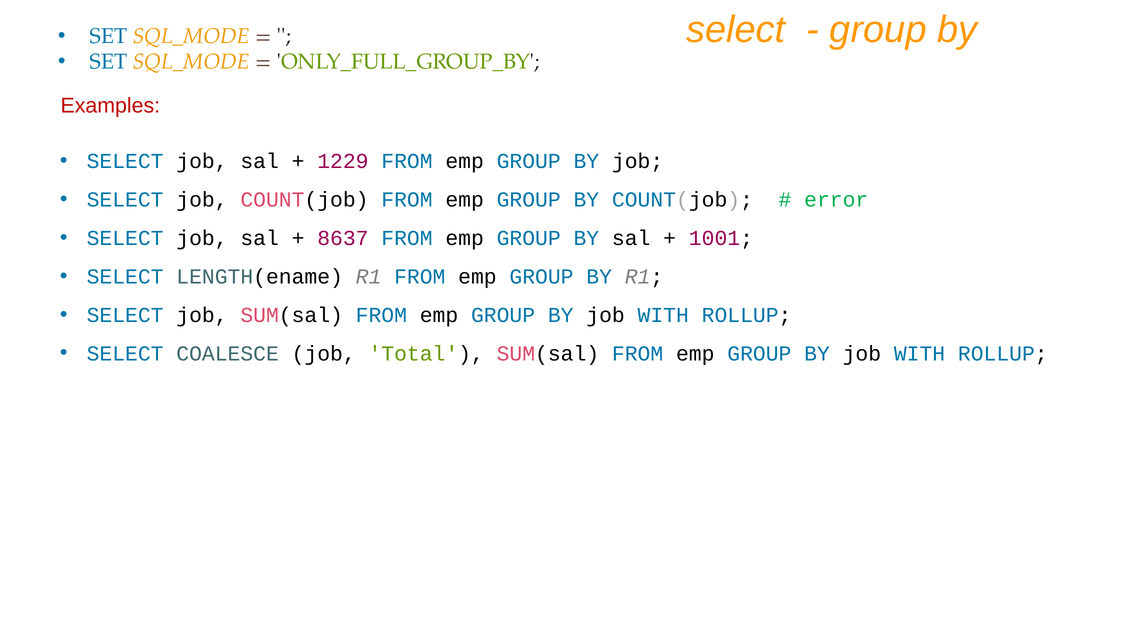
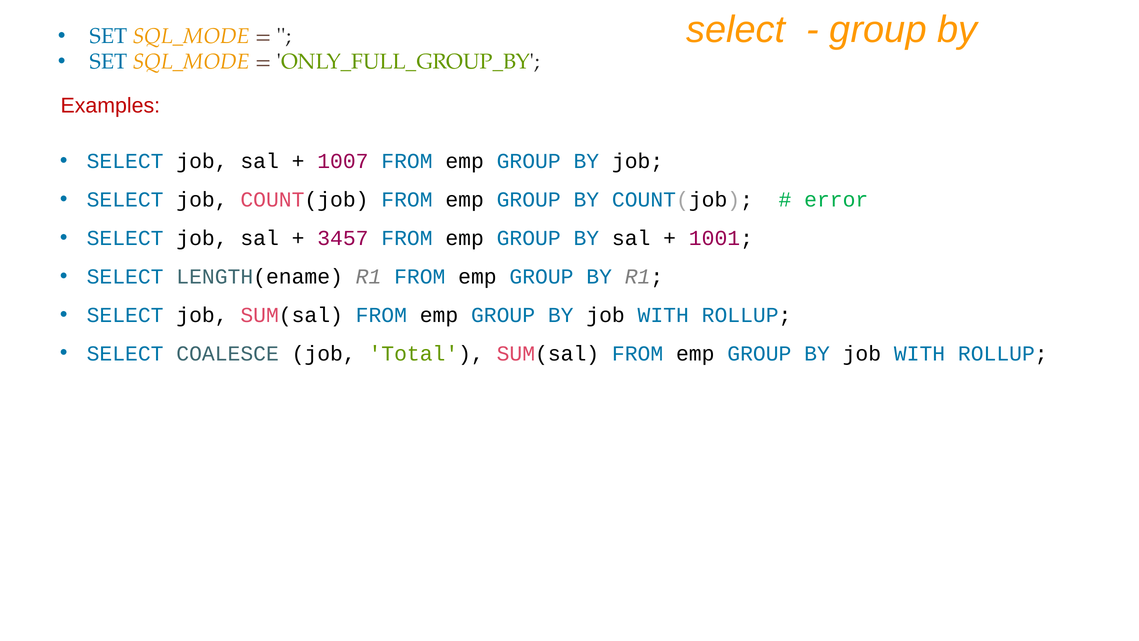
1229: 1229 -> 1007 (343, 161)
8637: 8637 -> 3457 (343, 238)
